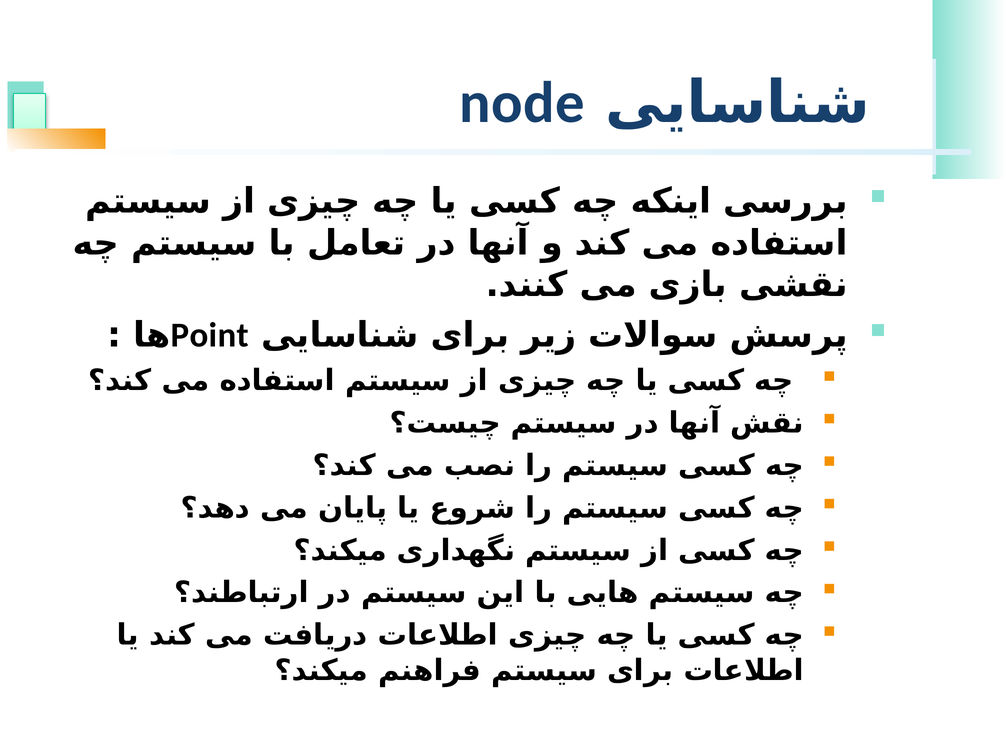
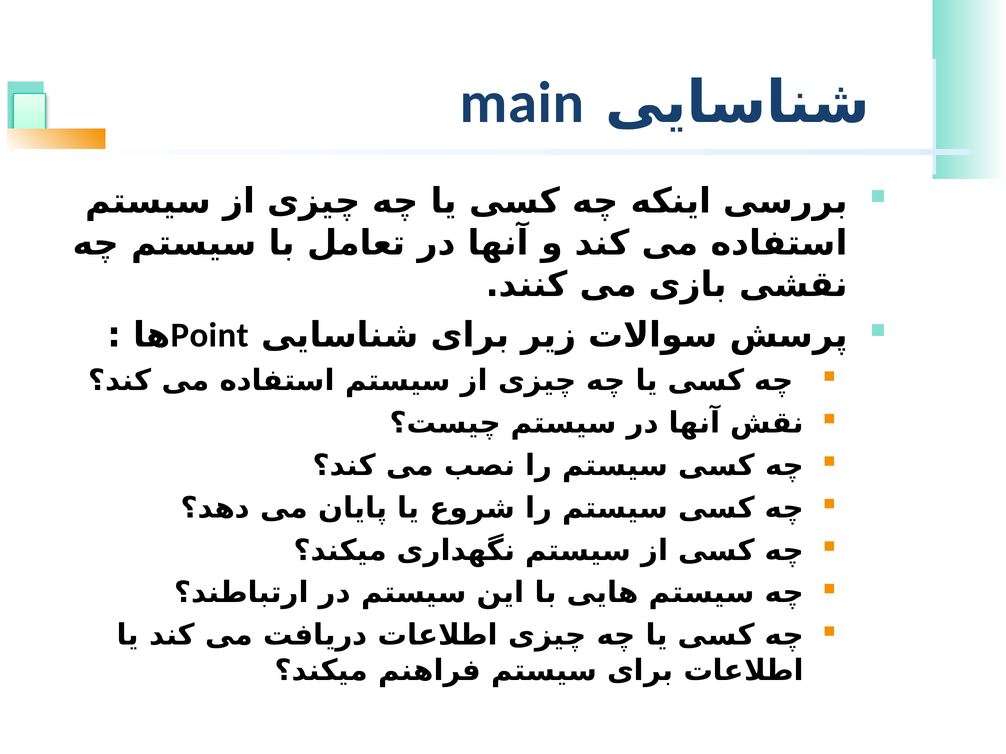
node: node -> main (522, 103)
